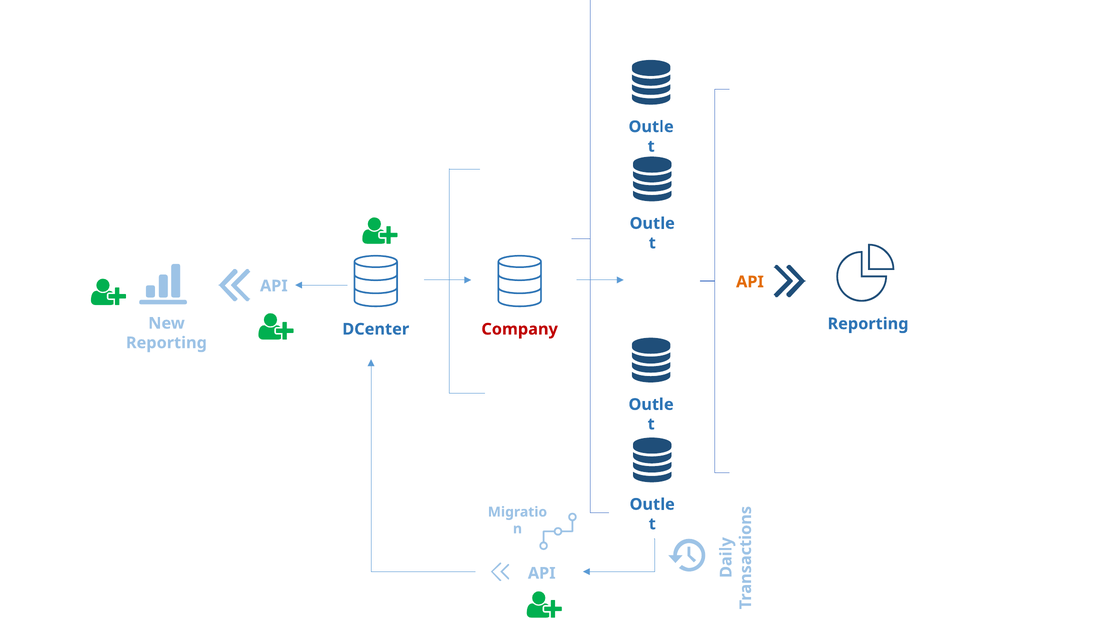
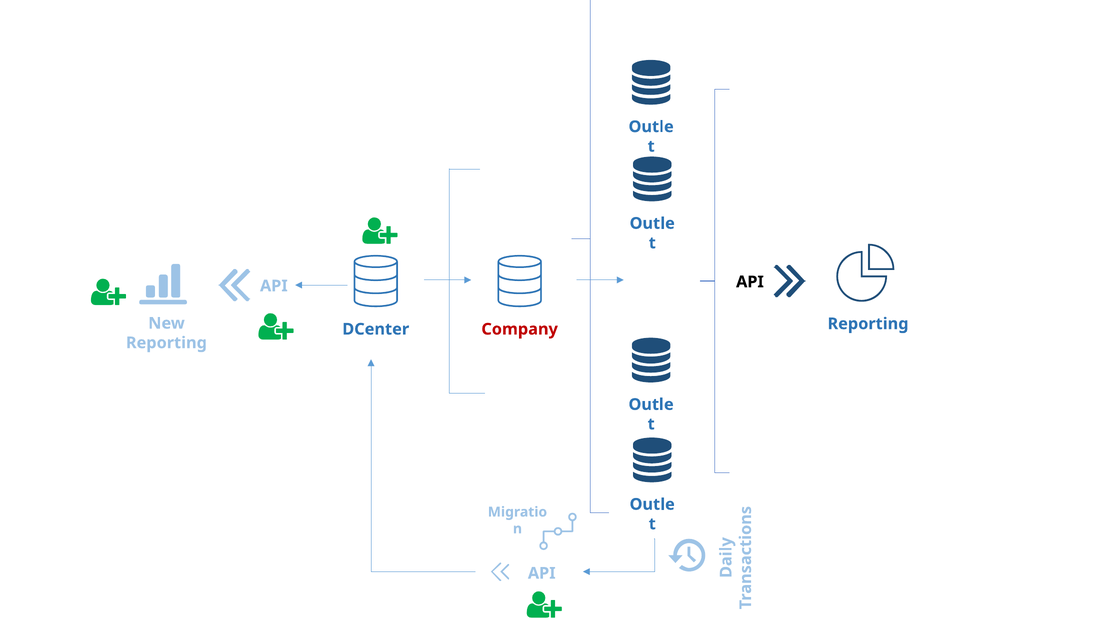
API colour: orange -> black (750, 282)
